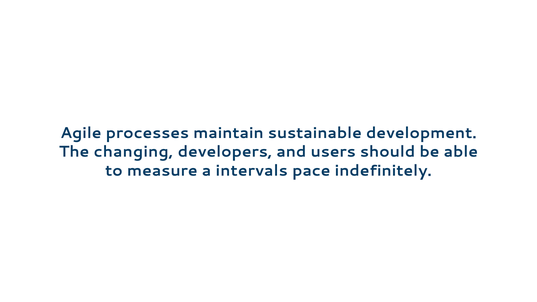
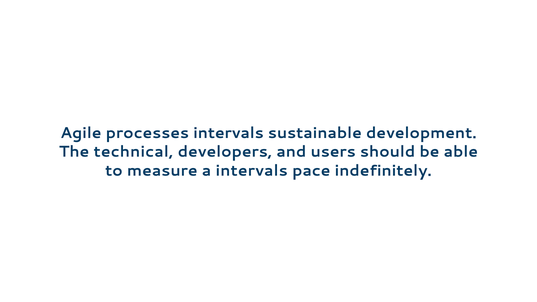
processes maintain: maintain -> intervals (228, 133)
changing: changing -> technical (133, 152)
